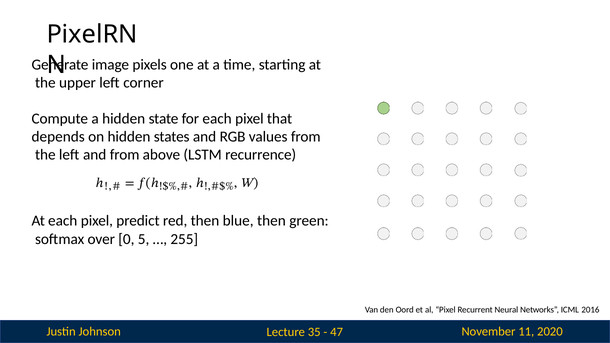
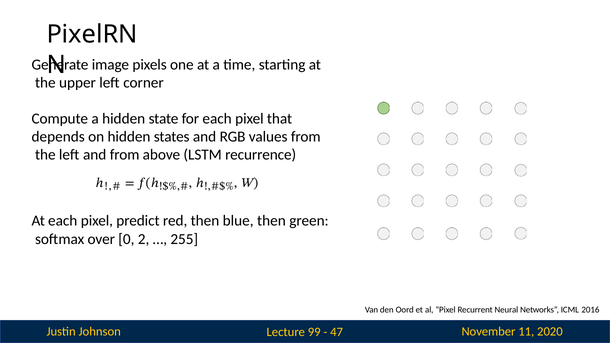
5: 5 -> 2 (144, 239)
35: 35 -> 99 (314, 332)
